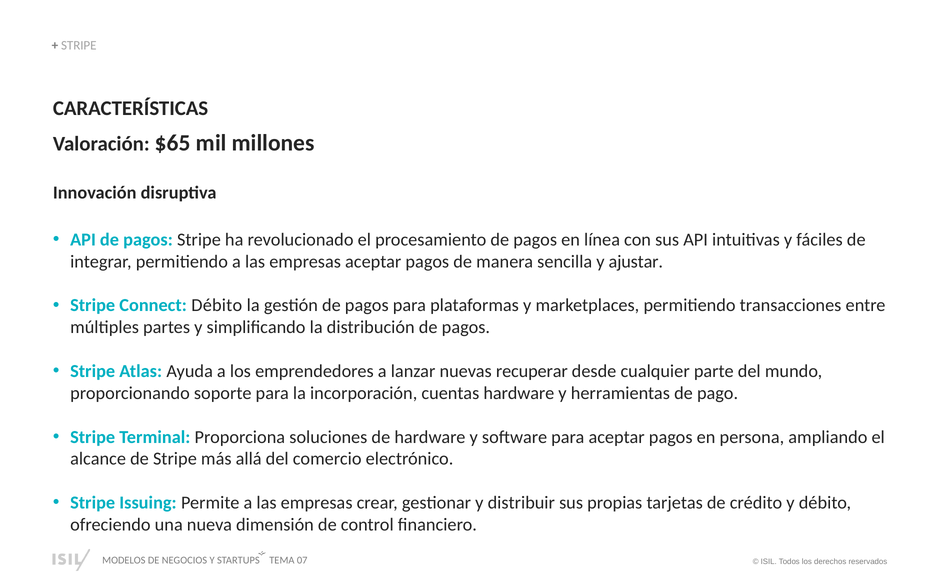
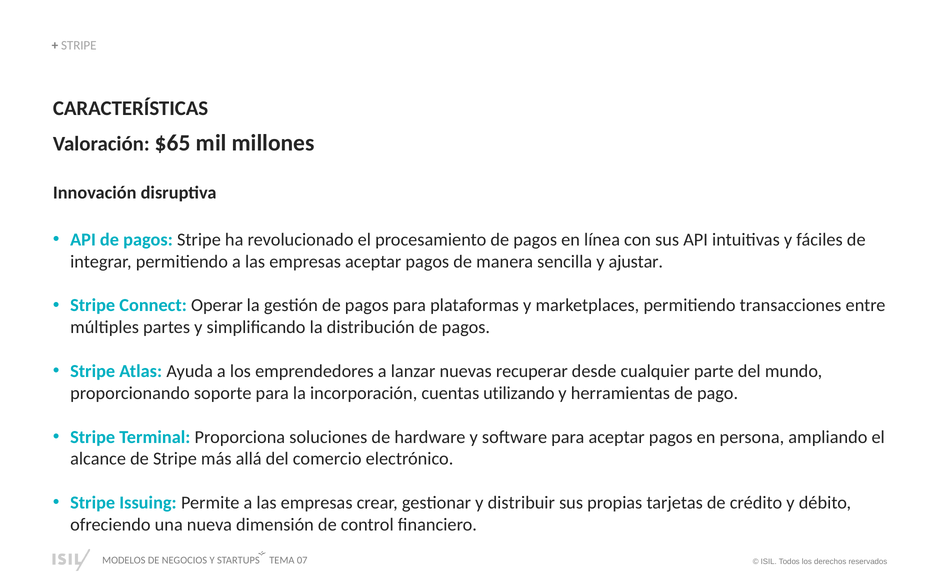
Connect Débito: Débito -> Operar (217, 306)
cuentas hardware: hardware -> utilizando (519, 394)
